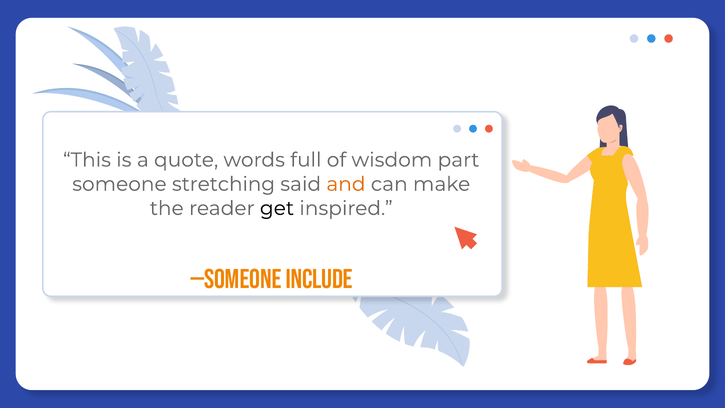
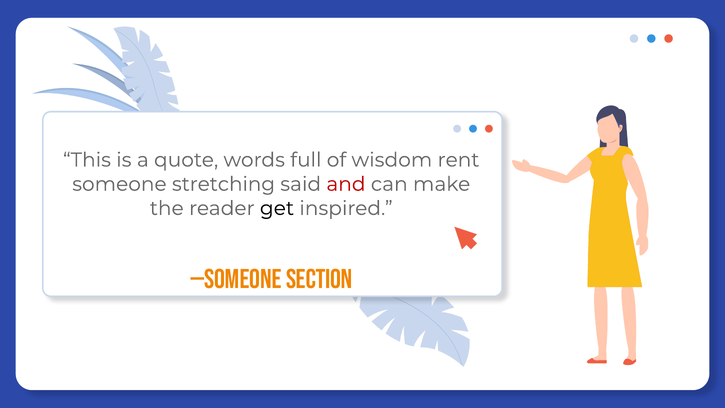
part: part -> rent (459, 160)
and colour: orange -> red (346, 184)
INCLUDE: INCLUDE -> SECTION (319, 279)
